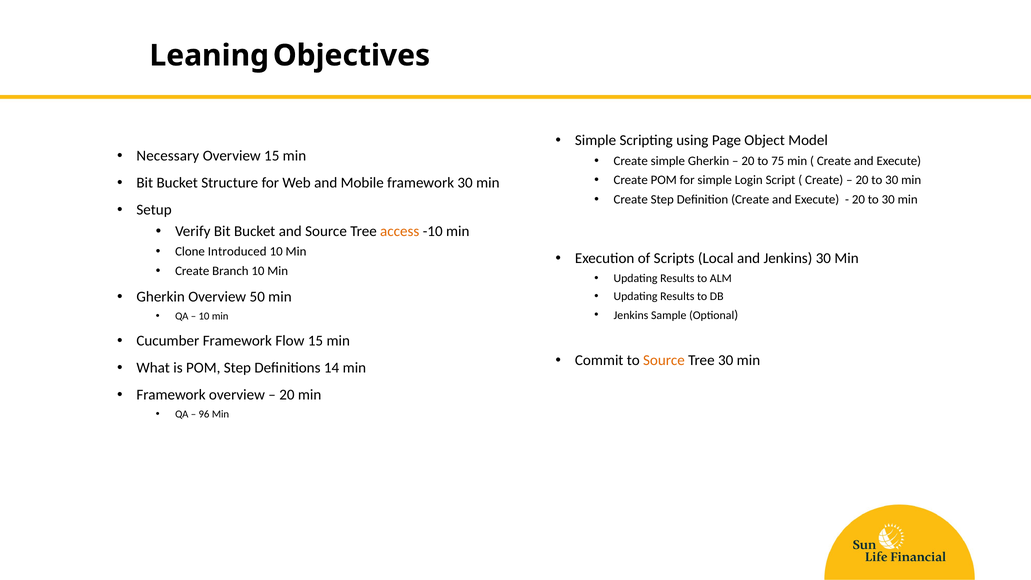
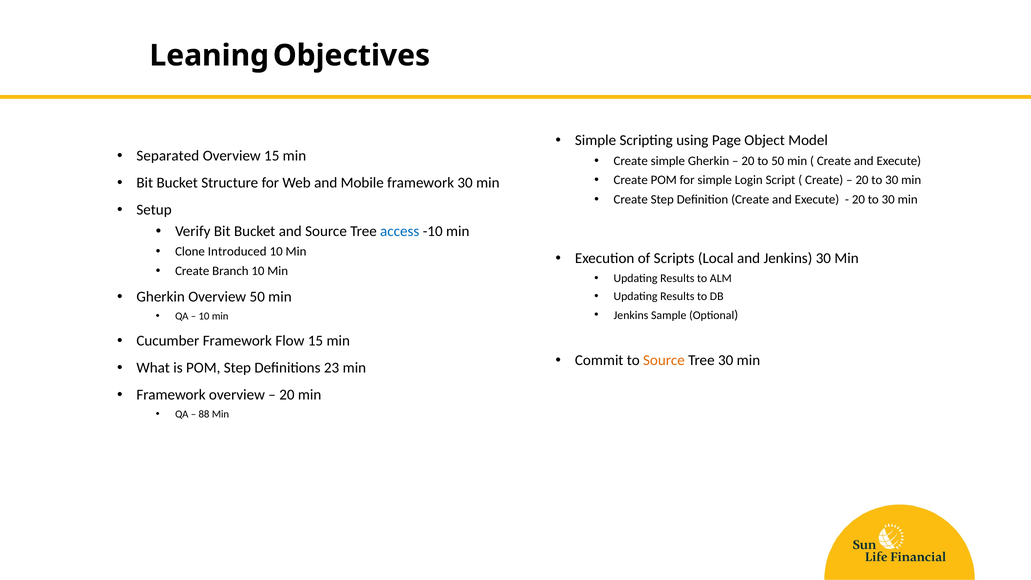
Necessary: Necessary -> Separated (168, 156)
to 75: 75 -> 50 (778, 161)
access colour: orange -> blue (400, 231)
14: 14 -> 23 (332, 368)
96: 96 -> 88 (204, 414)
